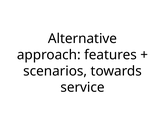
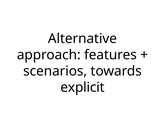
service: service -> explicit (83, 87)
